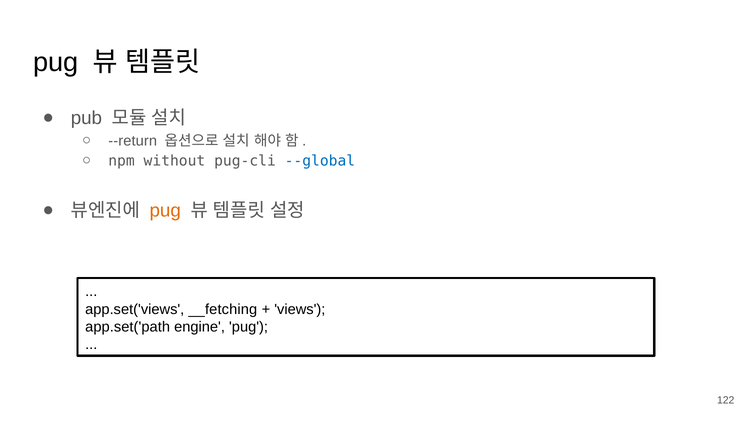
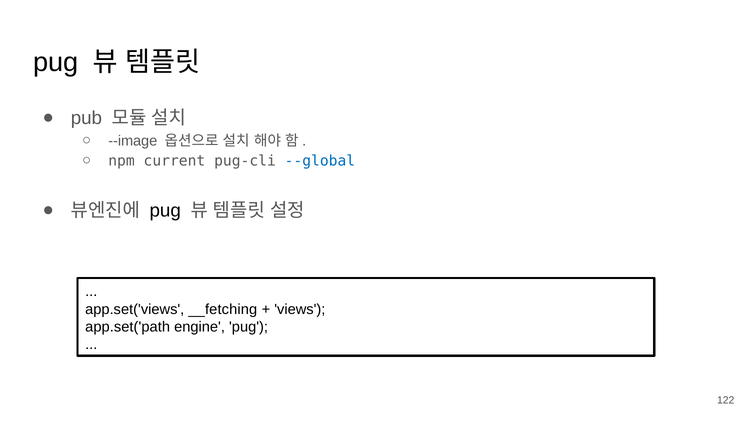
--return: --return -> --image (133, 141)
without: without -> current (174, 161)
pug colour: orange -> black (165, 211)
